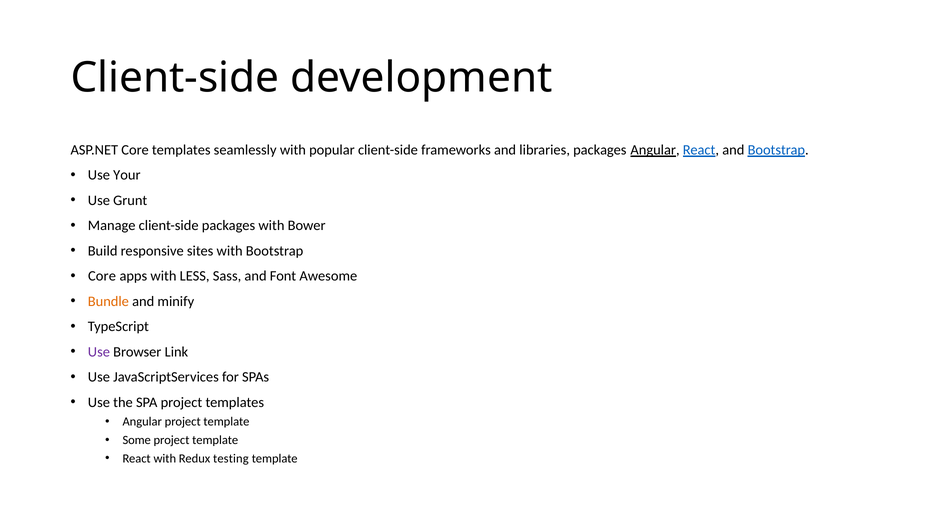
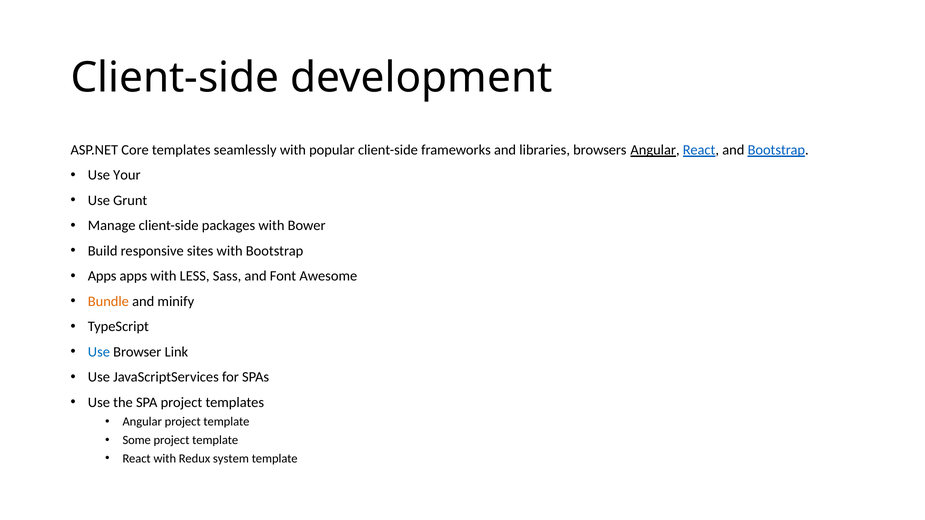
libraries packages: packages -> browsers (600, 150)
Core: Core -> Apps (102, 276)
Use colour: purple -> blue (99, 352)
testing: testing -> system (231, 459)
